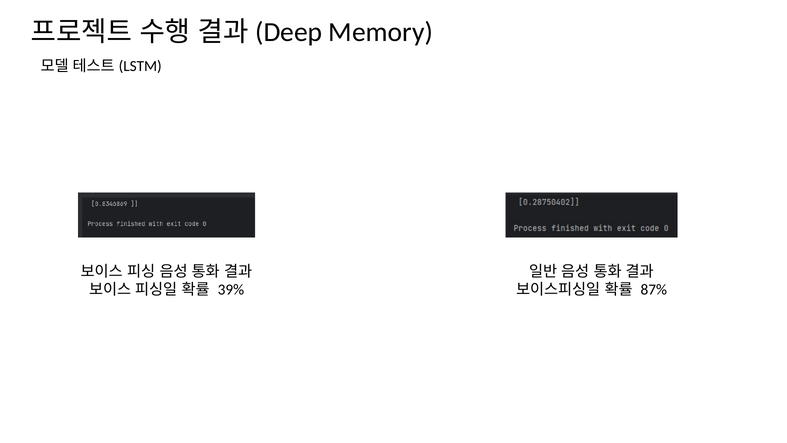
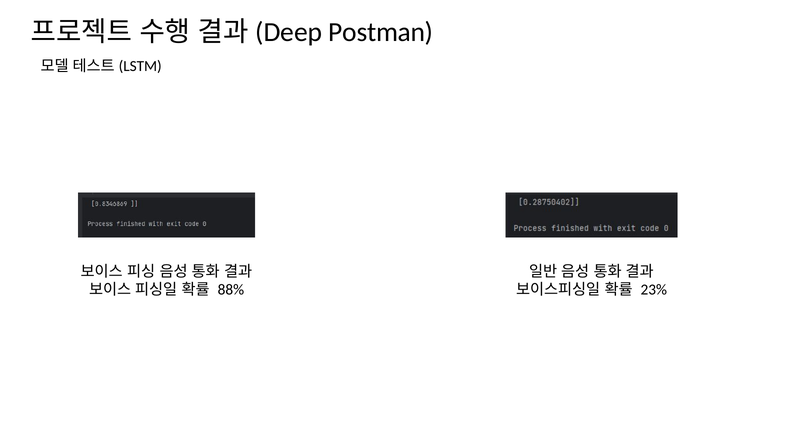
Memory: Memory -> Postman (381, 32)
39%: 39% -> 88% (231, 290)
87%: 87% -> 23% (654, 290)
